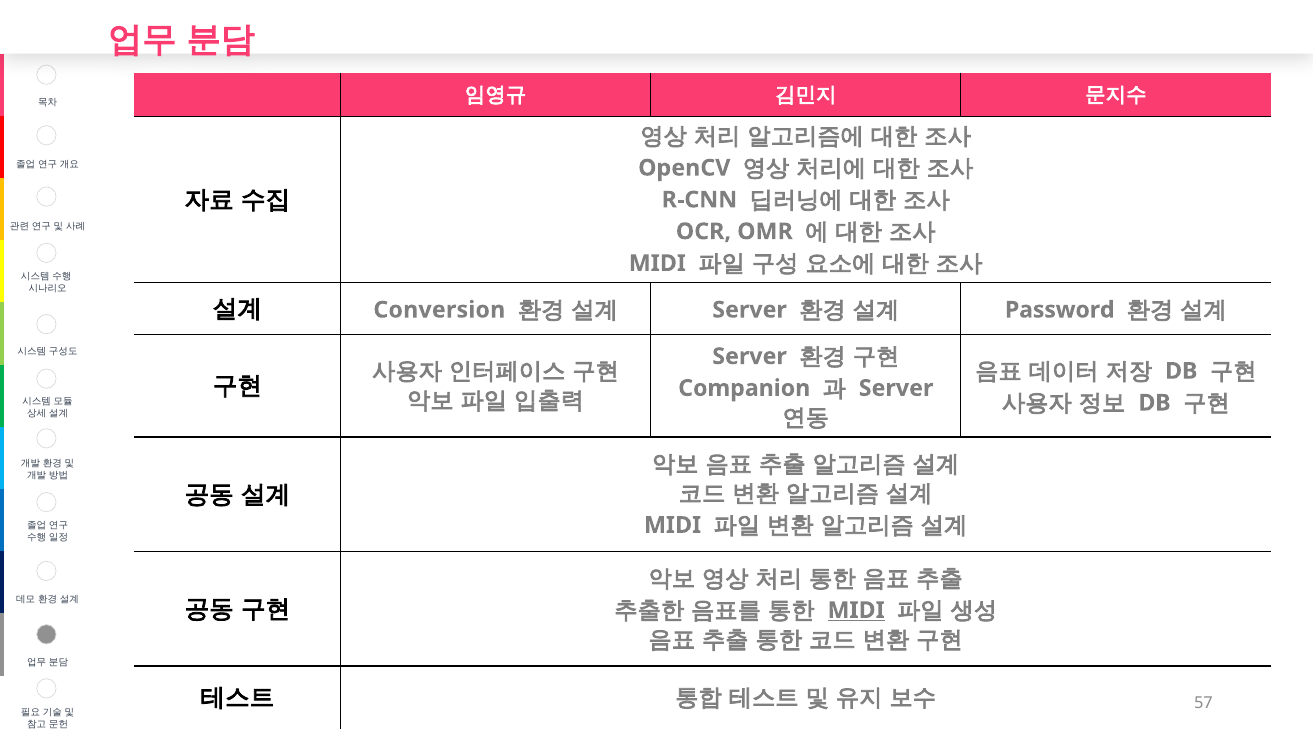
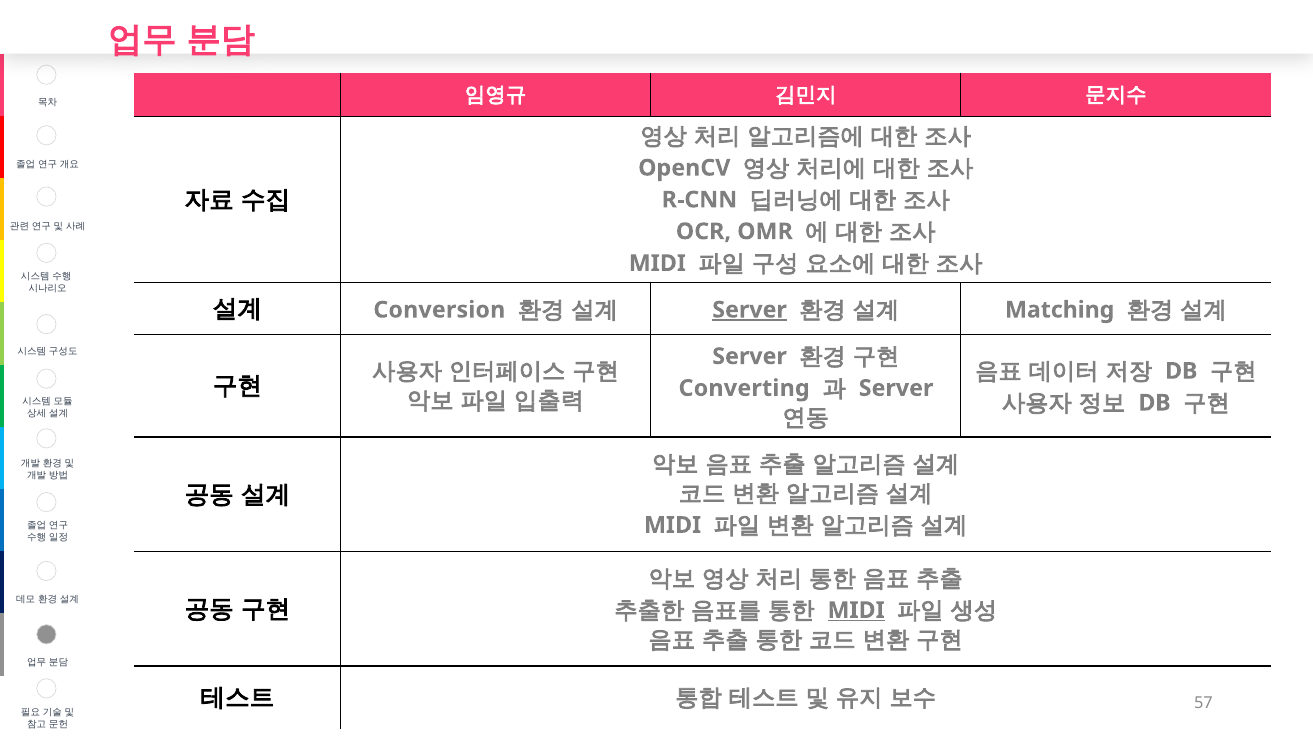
Server underline: none -> present (750, 310)
Password: Password -> Matching (1060, 310)
Companion: Companion -> Converting (744, 388)
